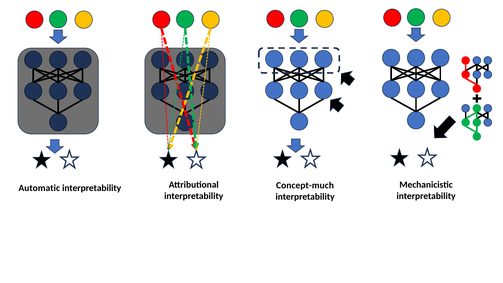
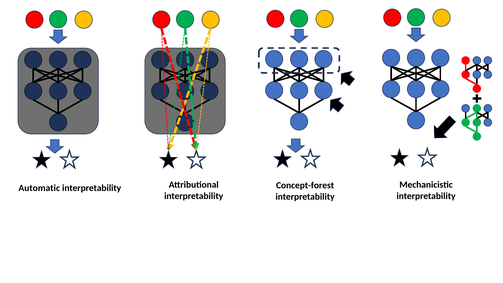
Concept-much: Concept-much -> Concept-forest (305, 185)
